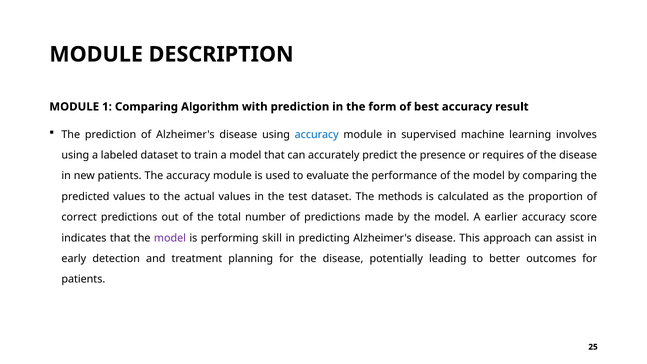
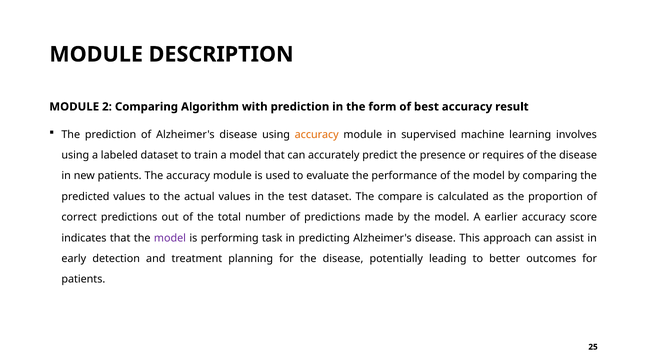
1: 1 -> 2 (107, 107)
accuracy colour: blue -> orange (317, 134)
methods: methods -> compare (400, 197)
skill: skill -> task (272, 238)
